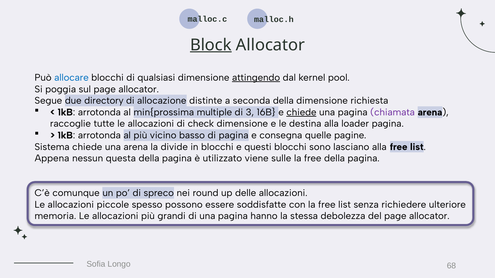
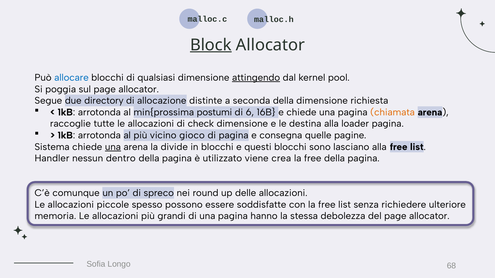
multiple: multiple -> postumi (214, 112)
3: 3 -> 6 (250, 112)
chiede underline: present -> none (301, 112)
chiamata colour: purple -> orange (393, 112)
basso: basso -> gioco (192, 136)
una underline: none -> present (113, 147)
Appena: Appena -> Handler (52, 159)
questa: questa -> dentro (121, 159)
sulle: sulle -> crea (281, 159)
